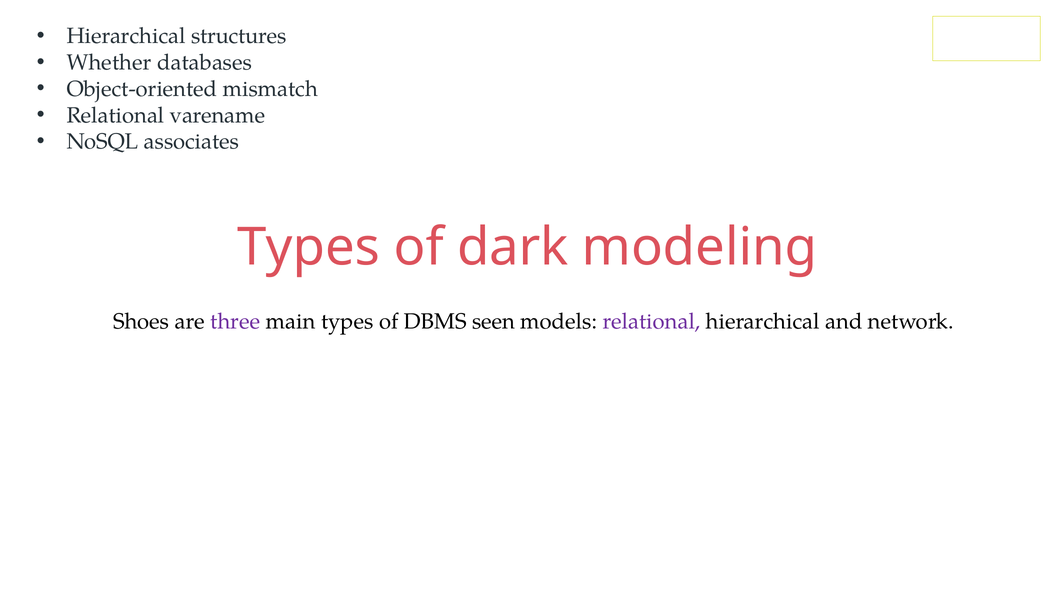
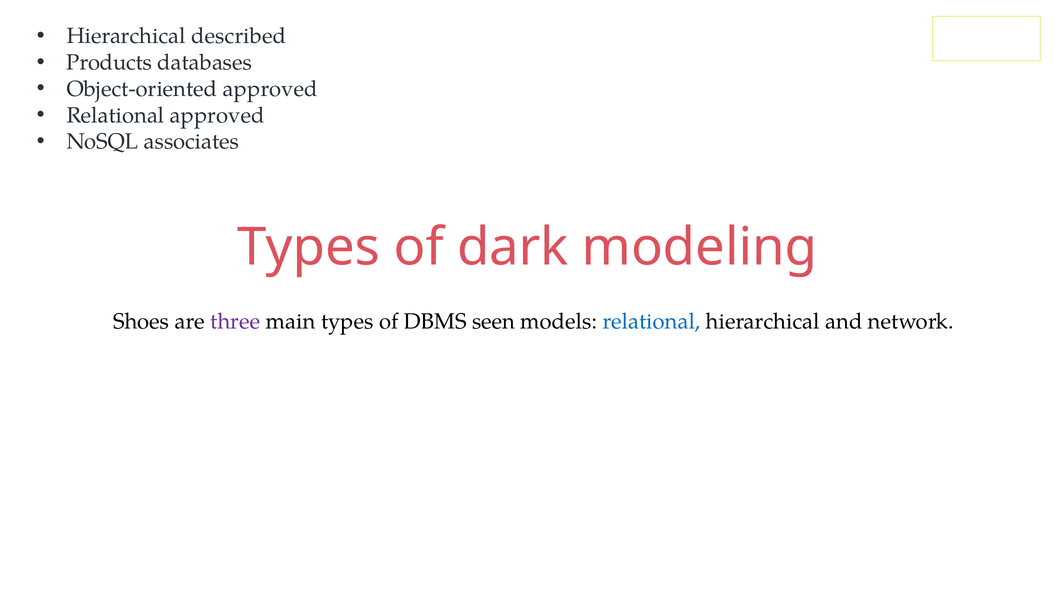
structures: structures -> described (239, 36)
Whether: Whether -> Products (109, 63)
Object-oriented mismatch: mismatch -> approved (270, 89)
Relational varename: varename -> approved (217, 115)
relational colour: purple -> blue (652, 322)
